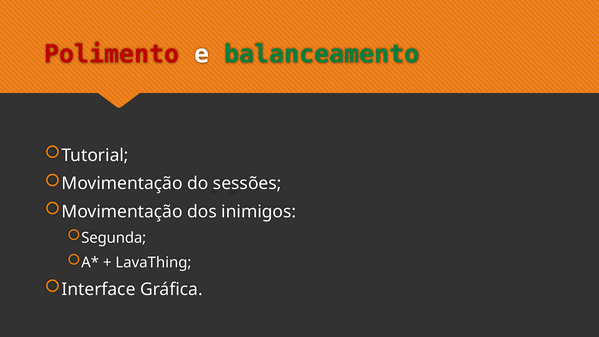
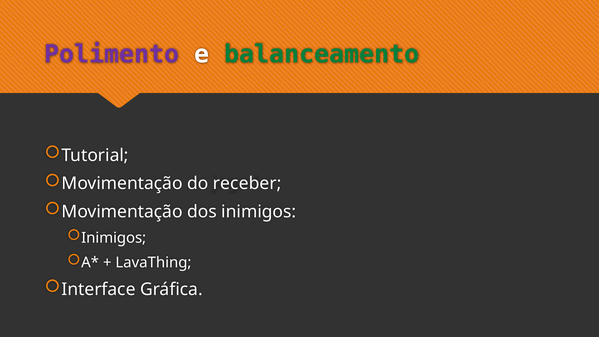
Polimento colour: red -> purple (112, 54)
sessões: sessões -> receber (247, 183)
Segunda: Segunda -> Inimigos (114, 238)
